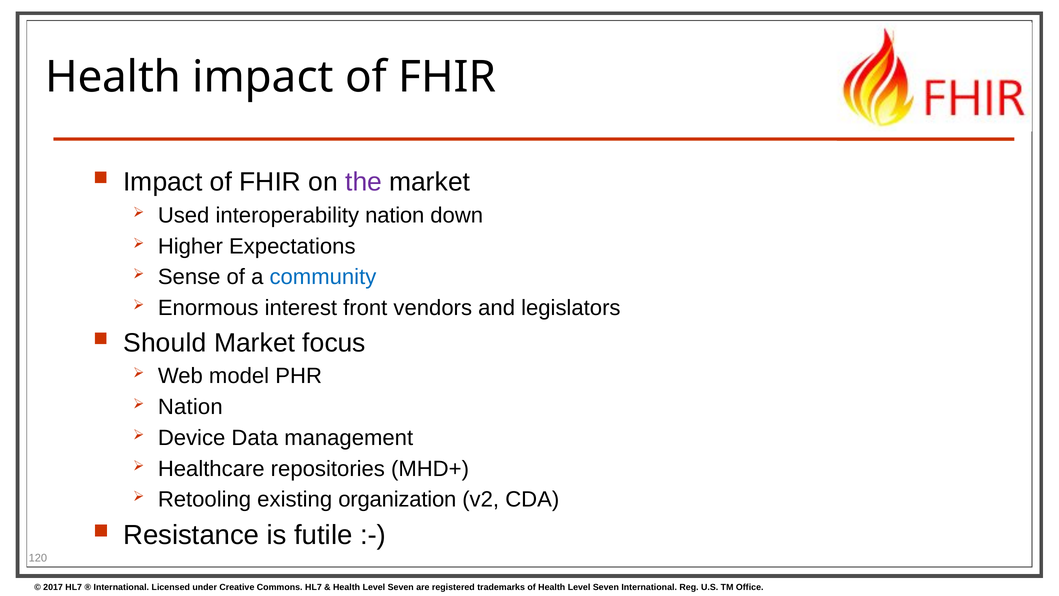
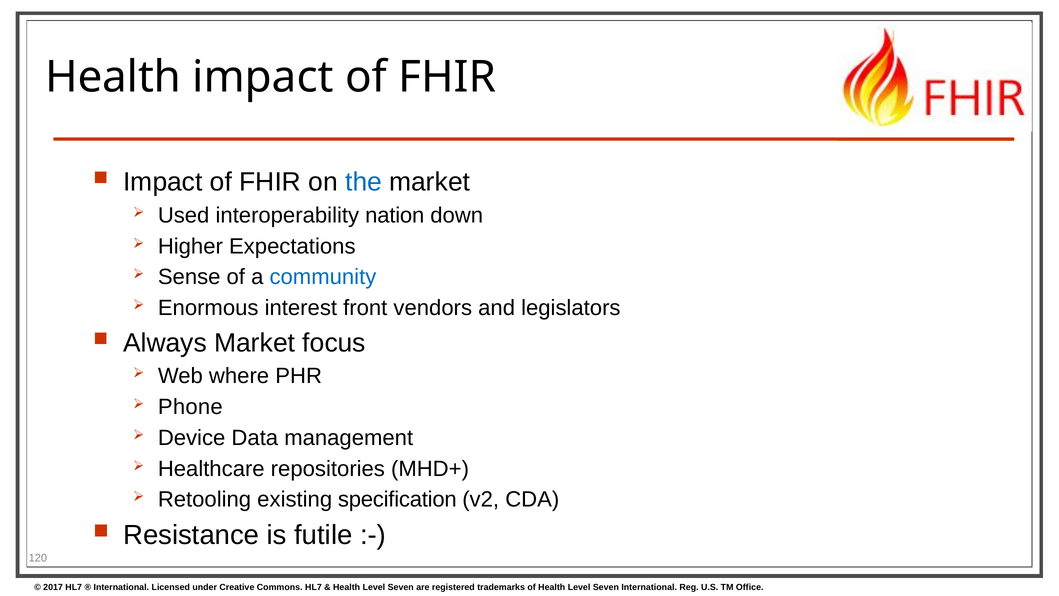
the colour: purple -> blue (364, 182)
Should: Should -> Always (165, 343)
model: model -> where (239, 376)
Nation: Nation -> Phone (190, 407)
organization: organization -> specification (397, 499)
